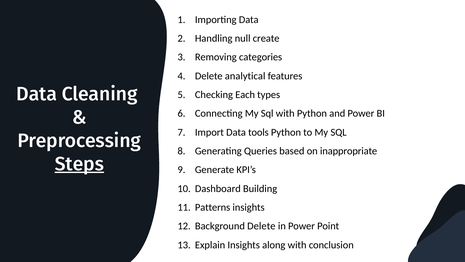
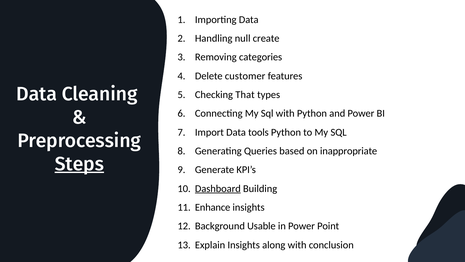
analytical: analytical -> customer (245, 76)
Each: Each -> That (245, 95)
Dashboard underline: none -> present (218, 188)
Patterns: Patterns -> Enhance (213, 207)
Background Delete: Delete -> Usable (261, 226)
